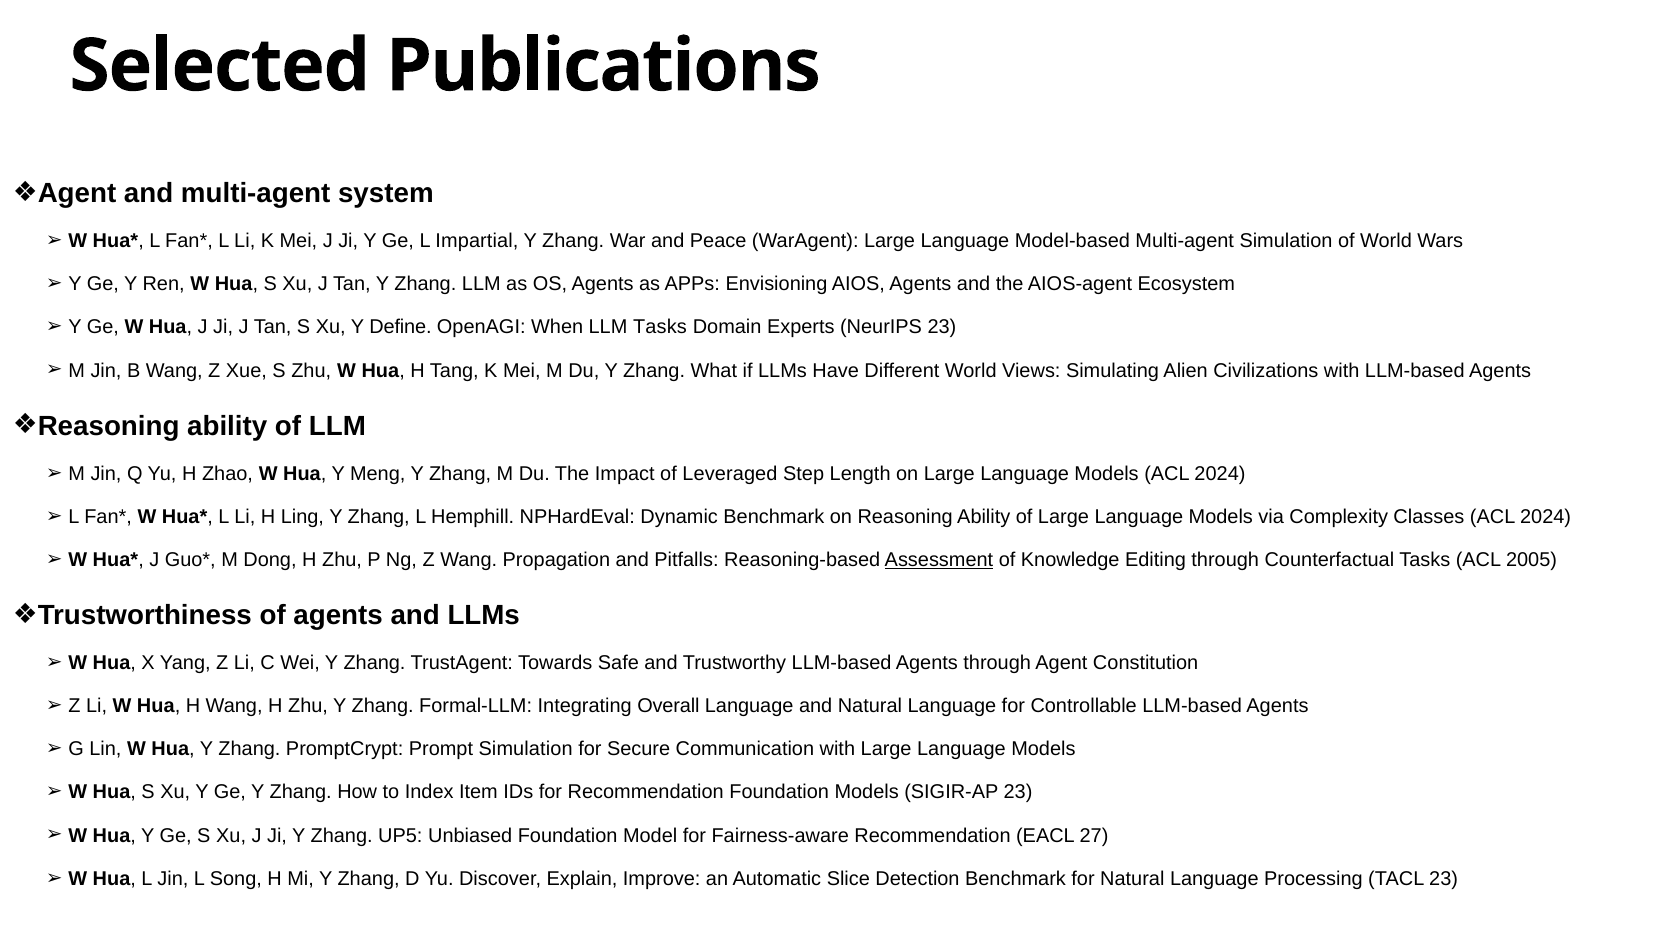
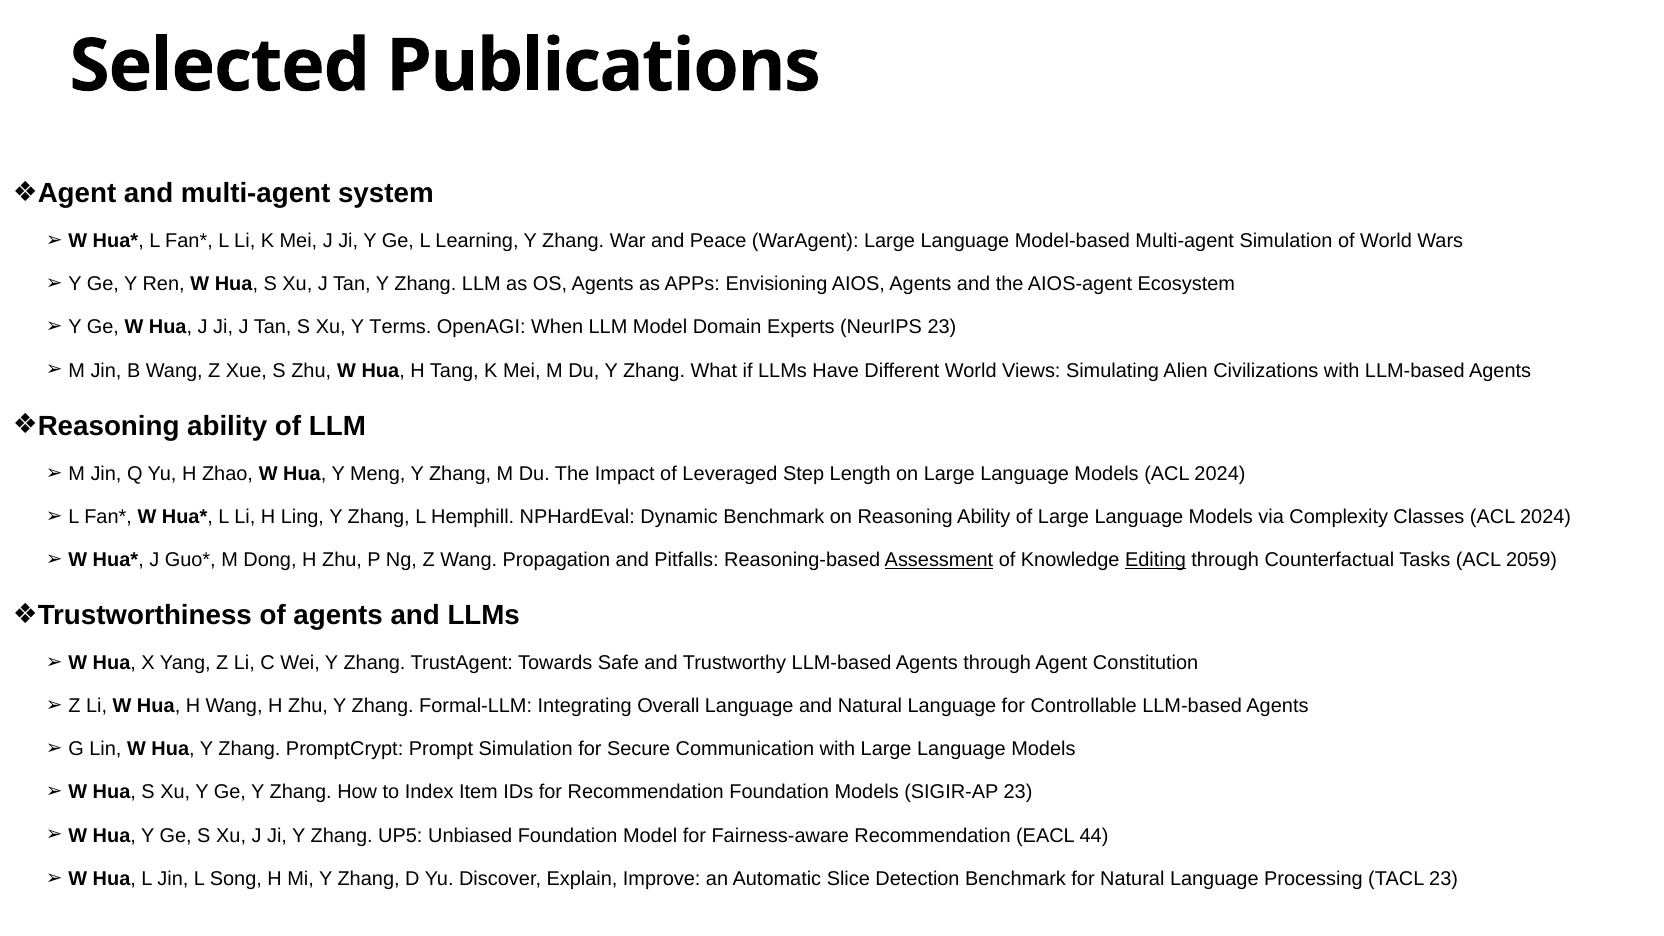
Impartial: Impartial -> Learning (477, 241)
Define: Define -> Terms (400, 327)
LLM Tasks: Tasks -> Model (660, 327)
Editing underline: none -> present (1156, 560)
2005: 2005 -> 2059 (1532, 560)
27: 27 -> 44 (1094, 835)
